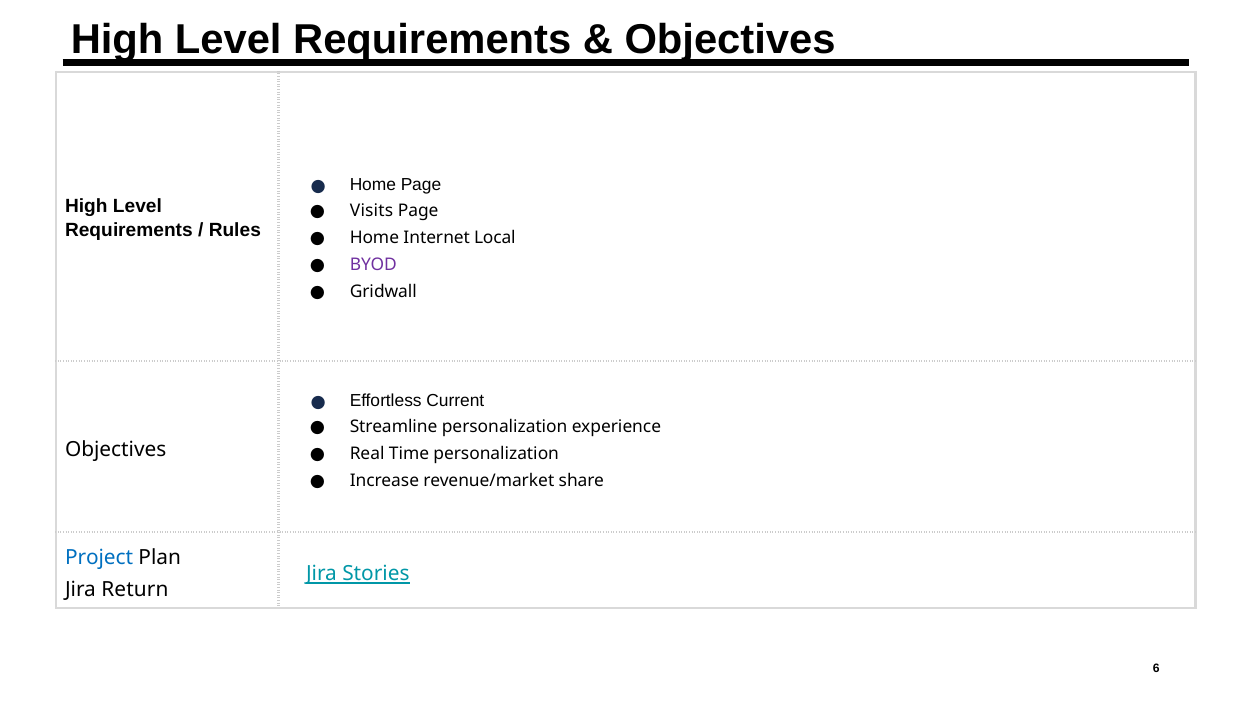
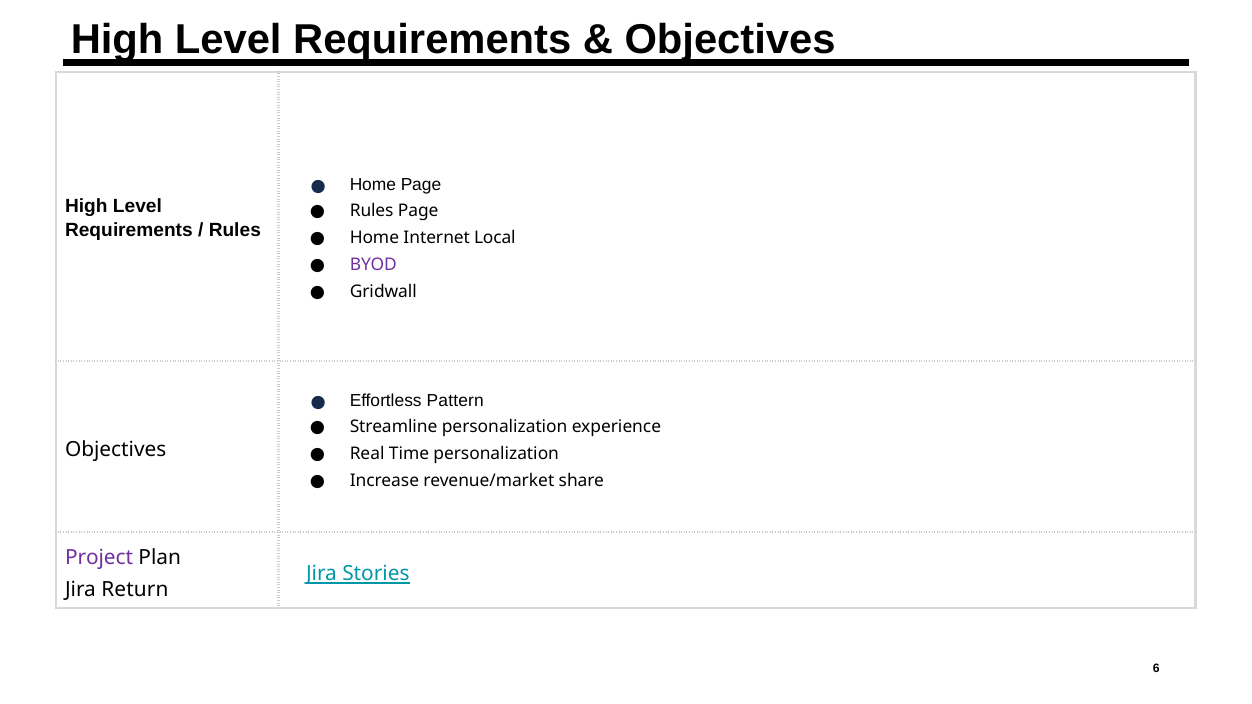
Visits: Visits -> Rules (372, 211)
Current: Current -> Pattern (455, 401)
Project colour: blue -> purple (99, 557)
